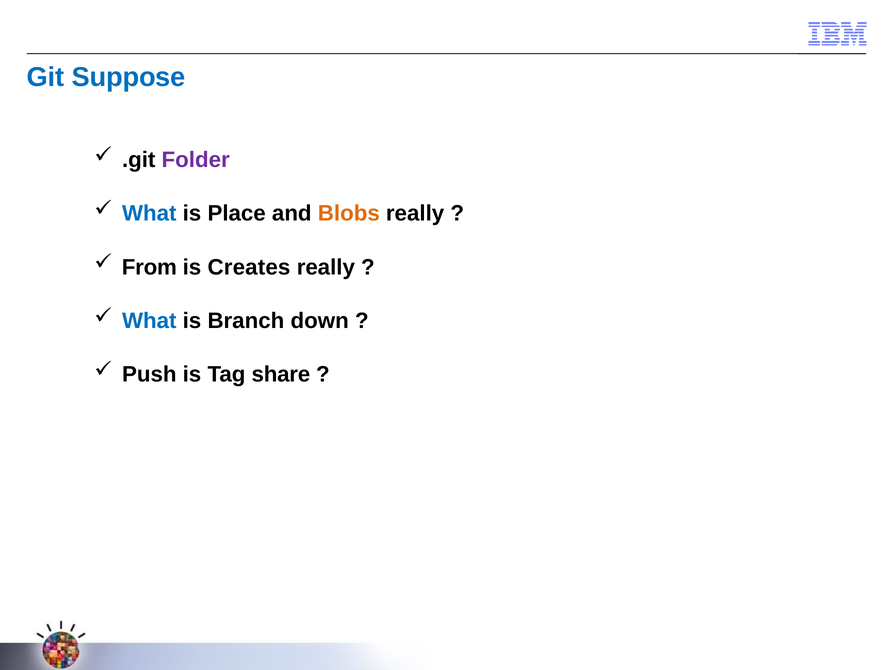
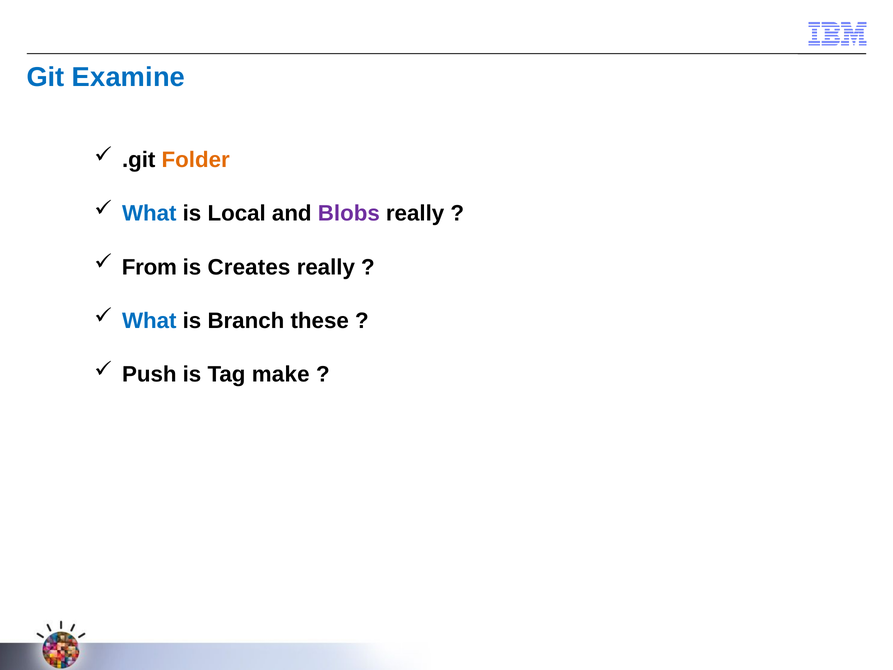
Suppose: Suppose -> Examine (129, 77)
Folder colour: purple -> orange (196, 160)
Place: Place -> Local (237, 214)
Blobs colour: orange -> purple (349, 214)
down: down -> these (320, 321)
share: share -> make (281, 374)
